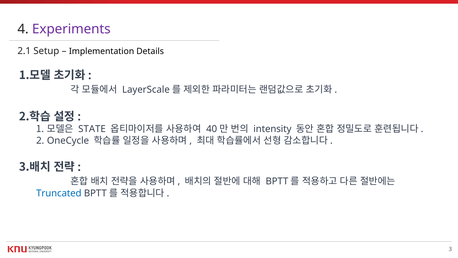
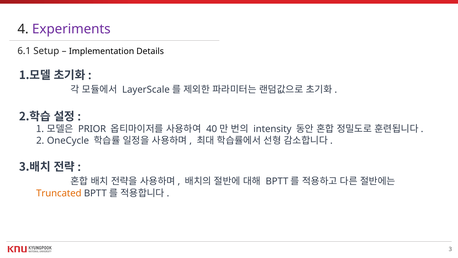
2.1: 2.1 -> 6.1 (24, 51)
STATE: STATE -> PRIOR (92, 129)
Truncated colour: blue -> orange (59, 193)
